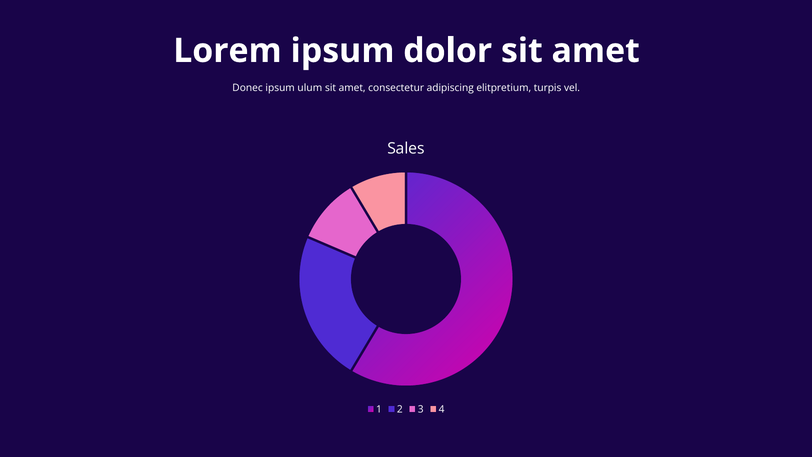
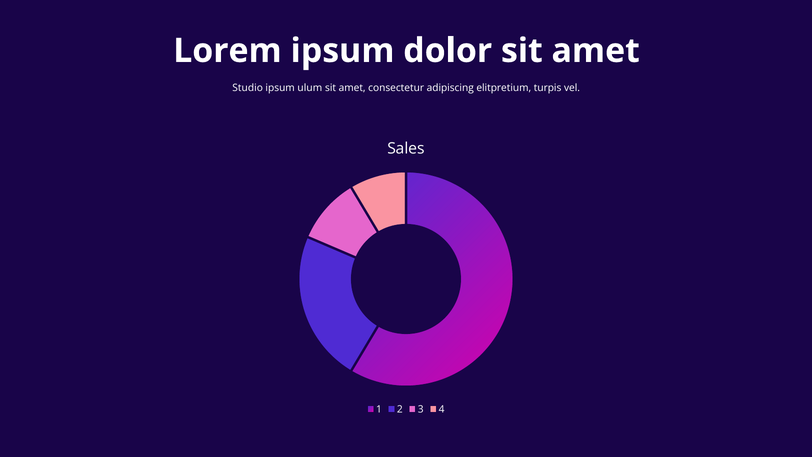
Donec: Donec -> Studio (248, 88)
